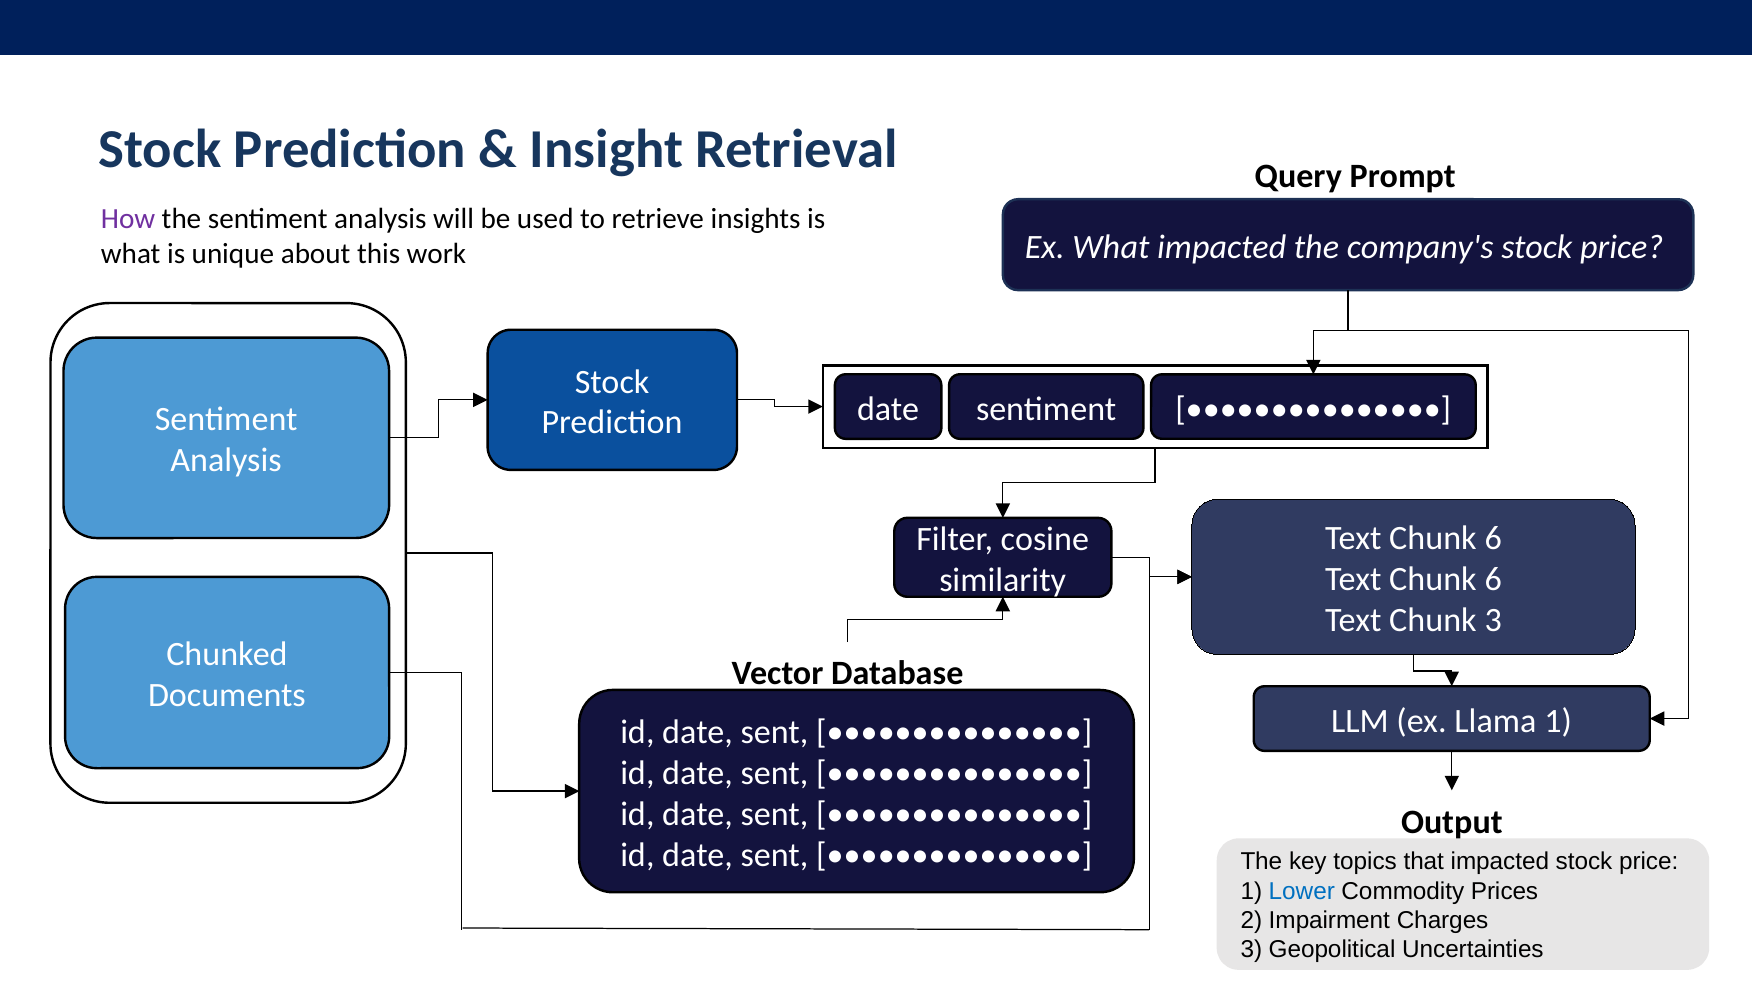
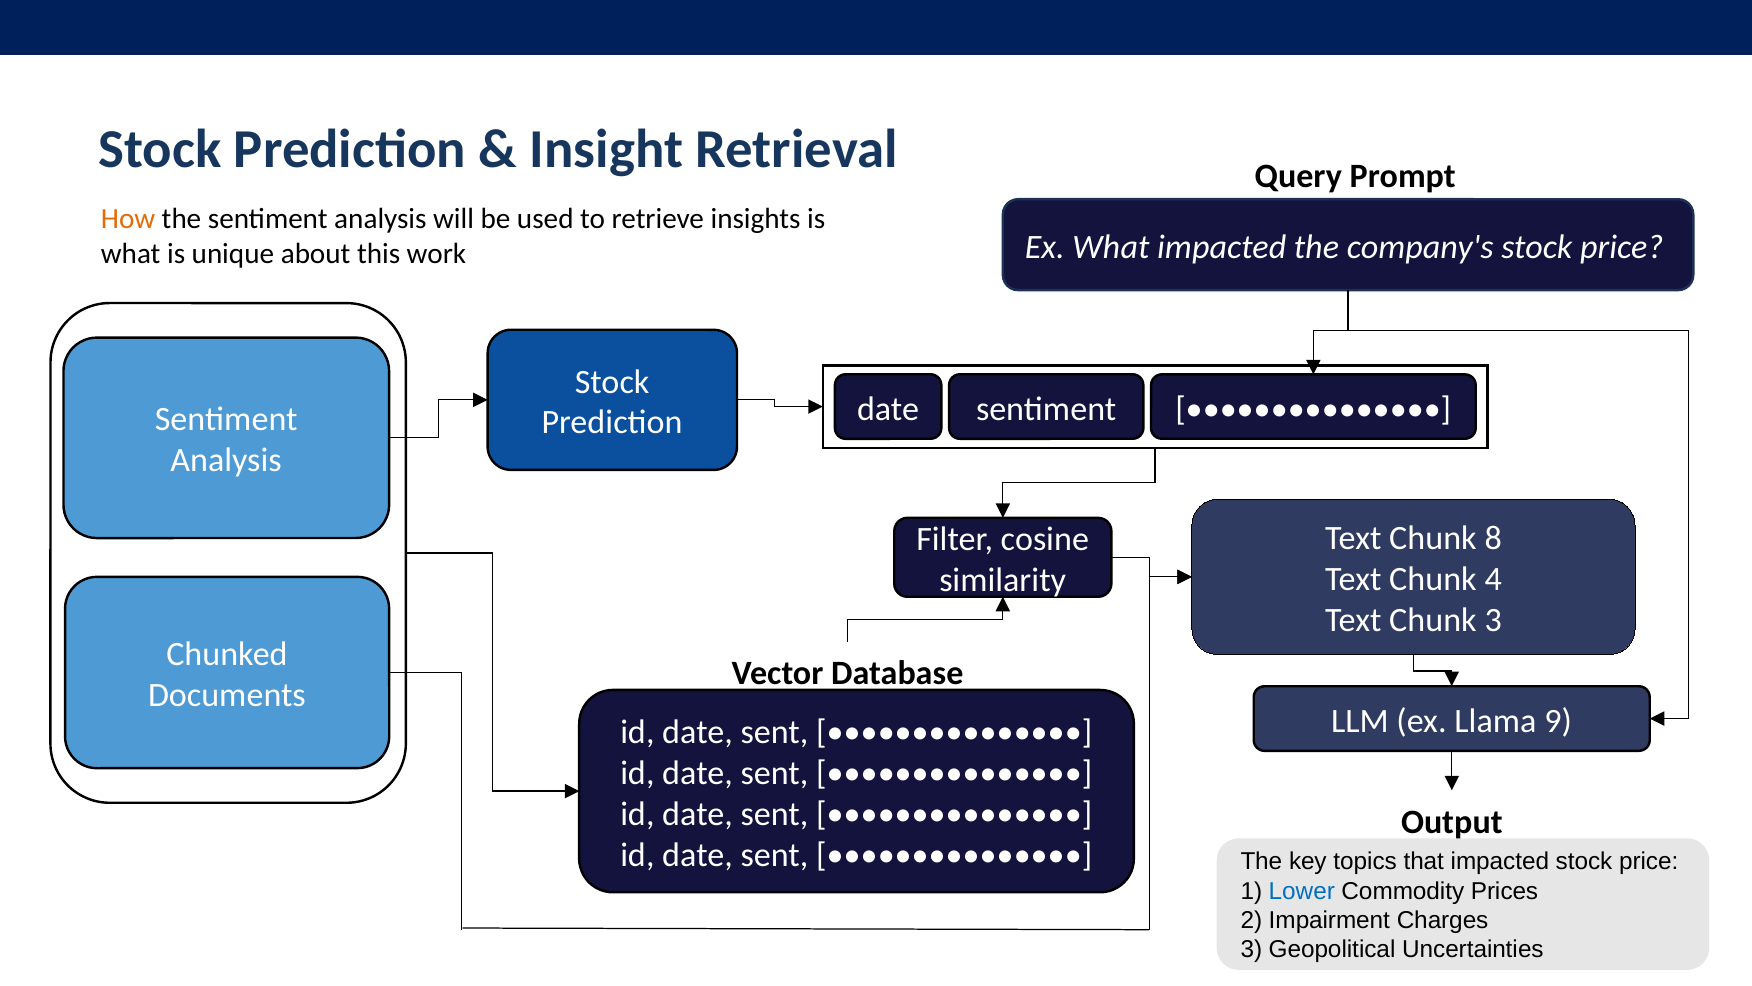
How colour: purple -> orange (128, 218)
6: 6 -> 8 (1493, 538)
6: 6 -> 4 (1493, 579)
Llama 1: 1 -> 9 (1558, 721)
